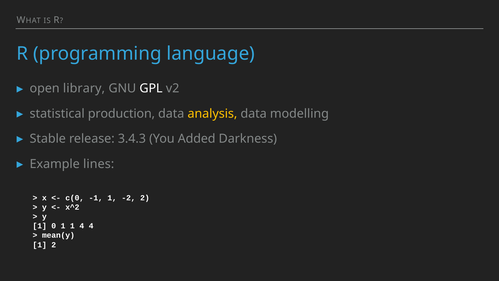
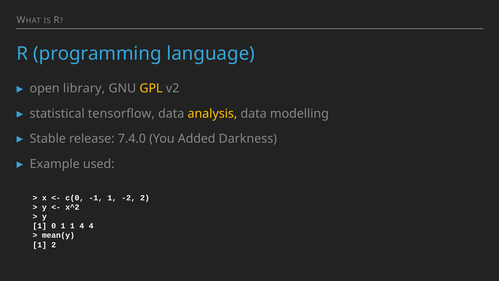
GPL colour: white -> yellow (151, 88)
production: production -> tensorflow (121, 114)
3.4.3: 3.4.3 -> 7.4.0 (132, 139)
lines: lines -> used (99, 164)
